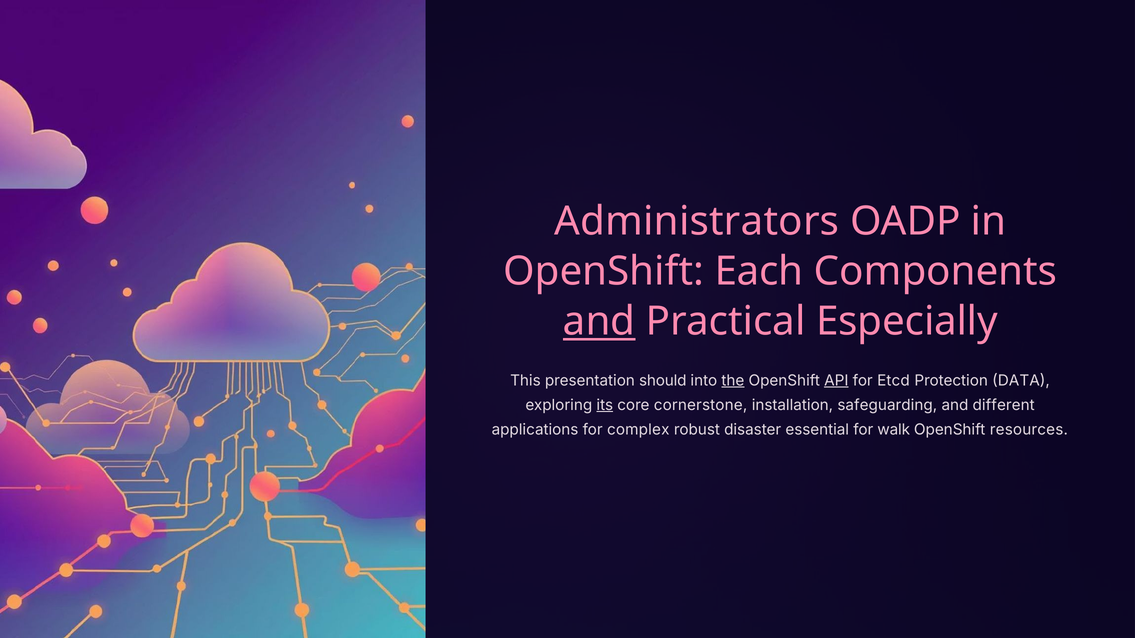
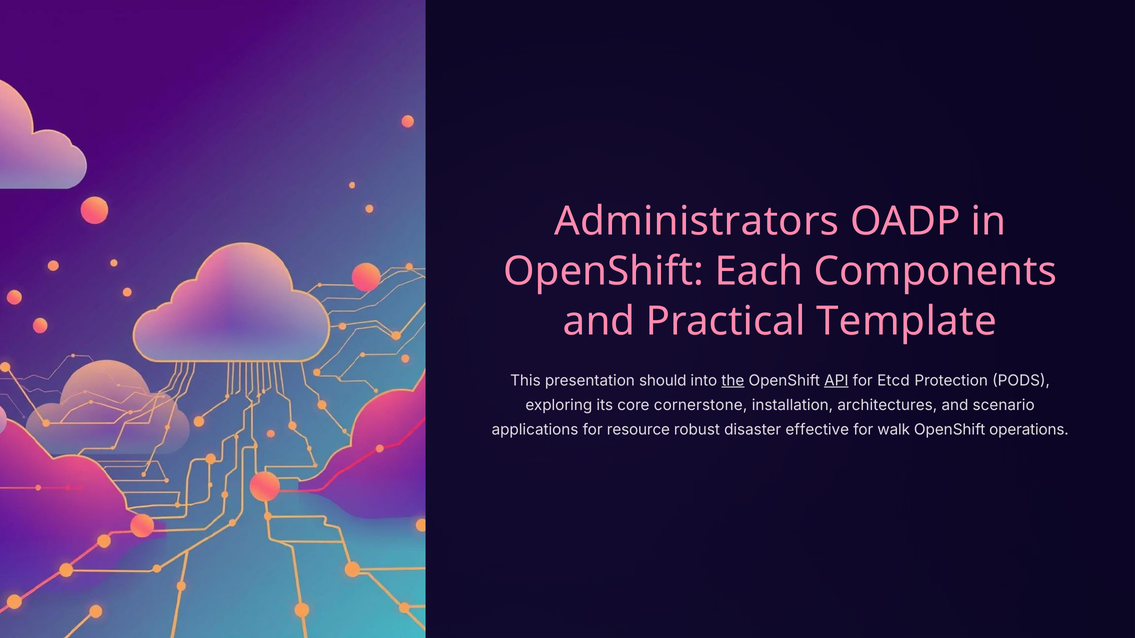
and underline: present -> none (599, 322)
Especially: Especially -> Template (907, 322)
DATA: DATA -> PODS (1021, 381)
its underline: present -> none (605, 405)
safeguarding: safeguarding -> architectures (887, 405)
different: different -> scenario (1004, 405)
complex: complex -> resource (638, 430)
essential: essential -> effective (817, 430)
resources: resources -> operations (1029, 430)
